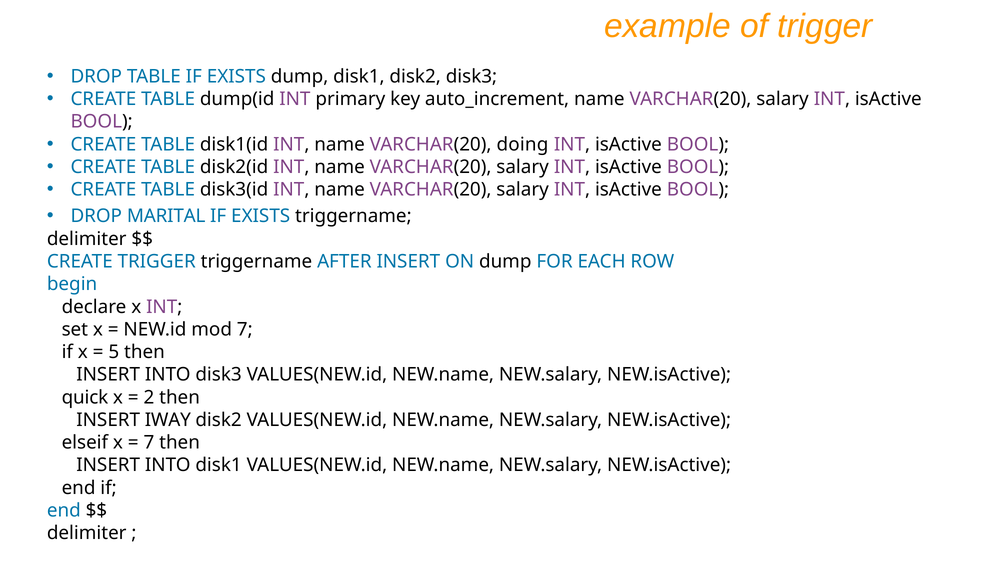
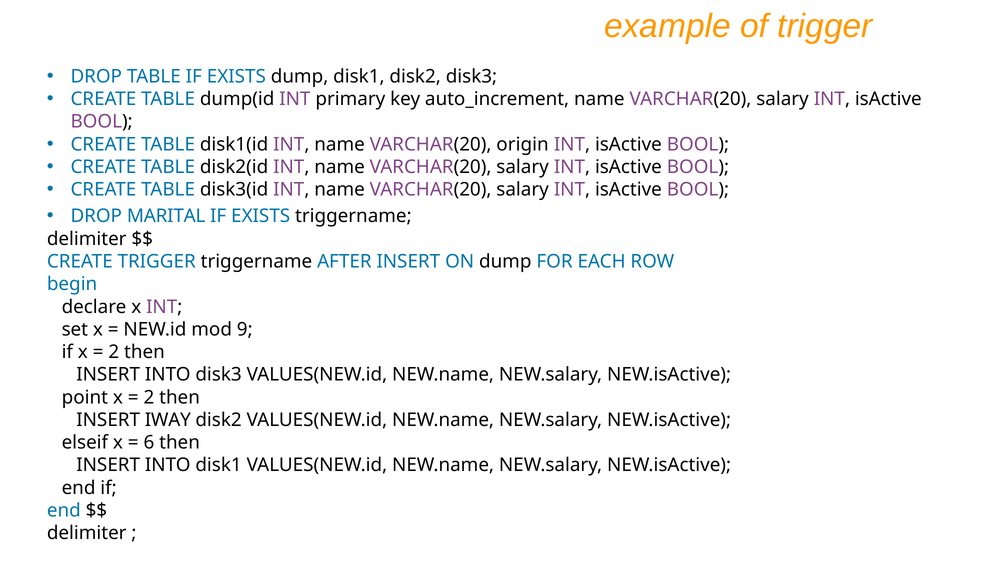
doing: doing -> origin (523, 144)
mod 7: 7 -> 9 (245, 329)
5: 5 -> 2 (114, 352)
quick: quick -> point (85, 397)
7: 7 -> 6 (149, 443)
